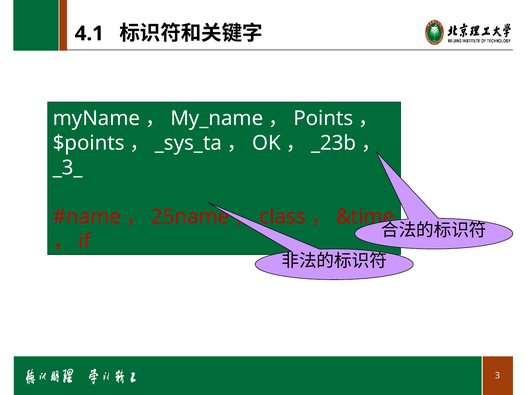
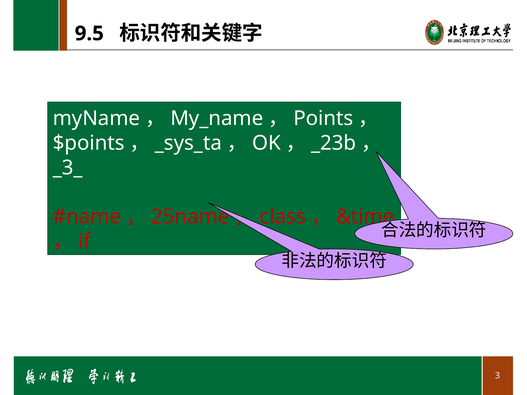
4.1: 4.1 -> 9.5 (89, 34)
